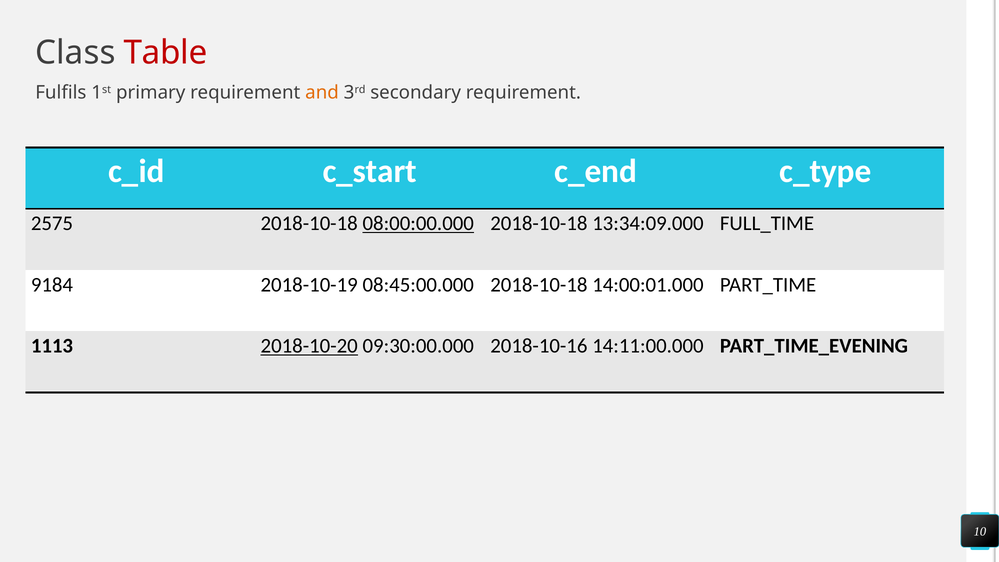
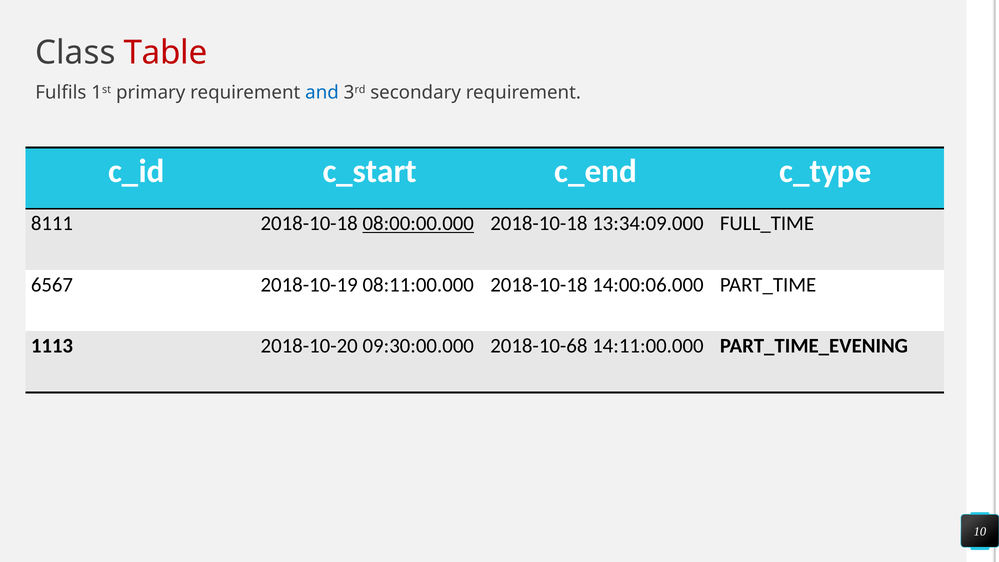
and colour: orange -> blue (322, 93)
2575: 2575 -> 8111 (52, 223)
9184: 9184 -> 6567 (52, 285)
08:45:00.000: 08:45:00.000 -> 08:11:00.000 (418, 285)
14:00:01.000: 14:00:01.000 -> 14:00:06.000 (648, 285)
2018-10-20 underline: present -> none (309, 346)
2018-10-16: 2018-10-16 -> 2018-10-68 (539, 346)
